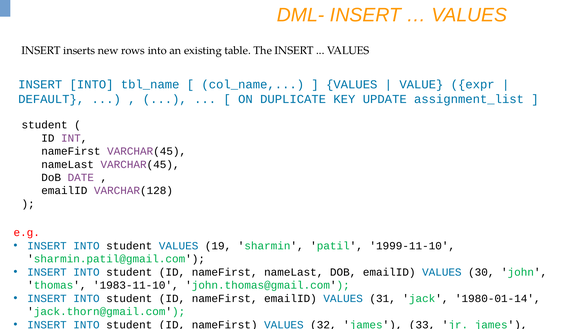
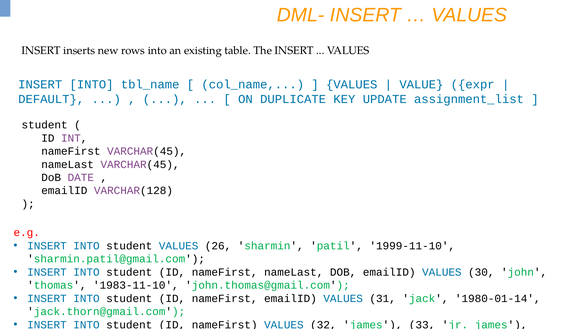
19: 19 -> 26 (218, 246)
